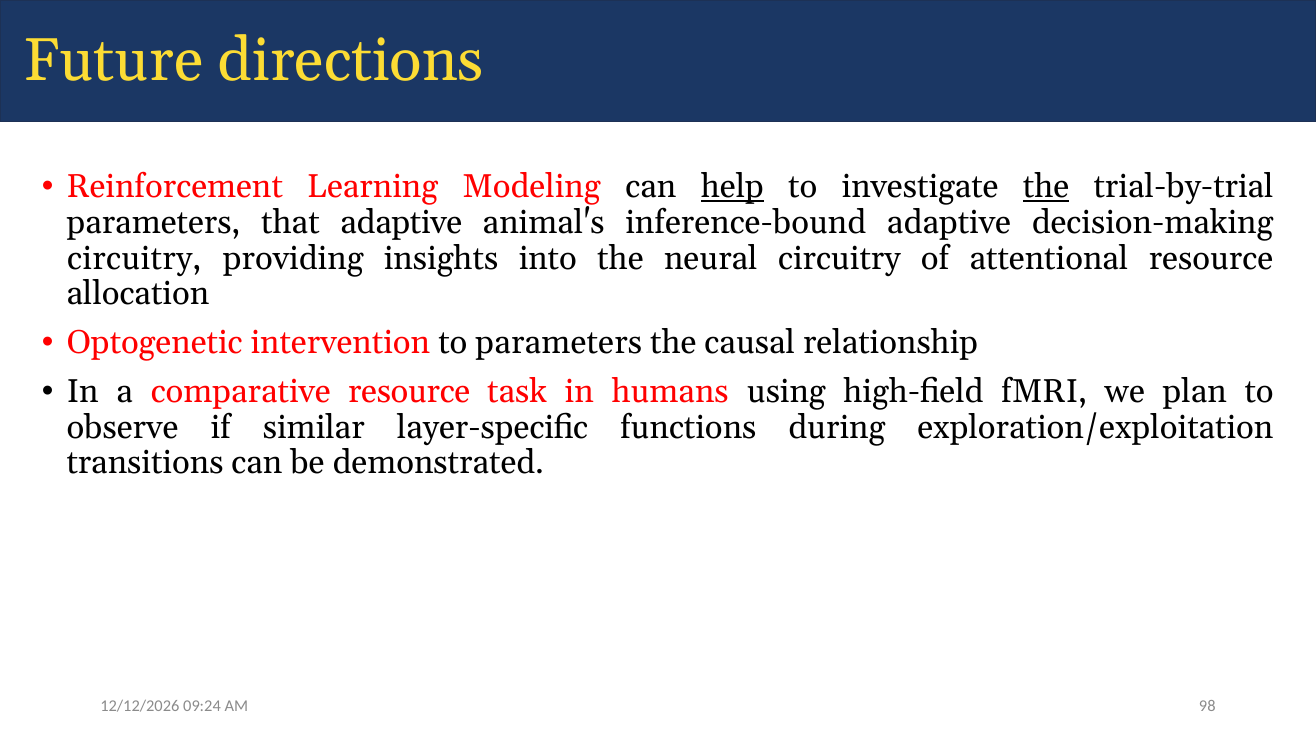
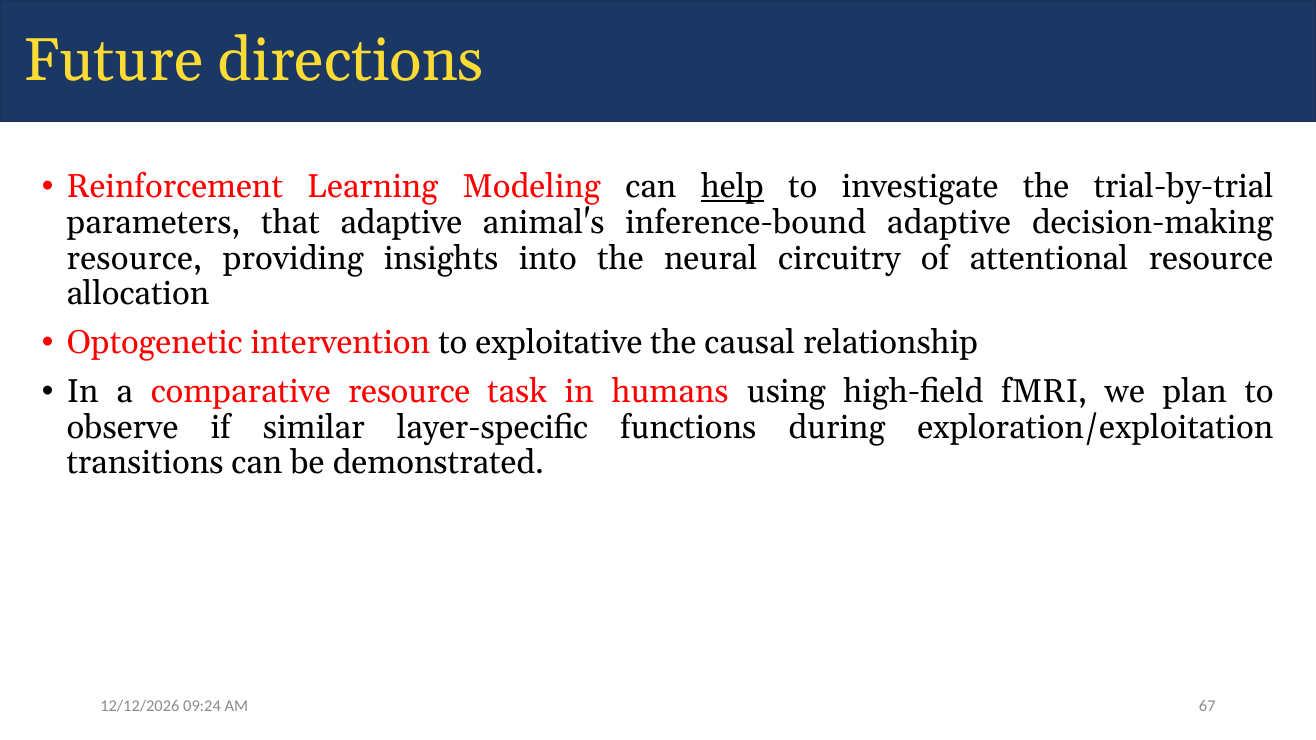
the underline: present -> none (1046, 187)
circuitry: circuitry -> resource (134, 258)
to parameters: parameters -> exploitative (559, 343)
98: 98 -> 67 (1207, 707)
